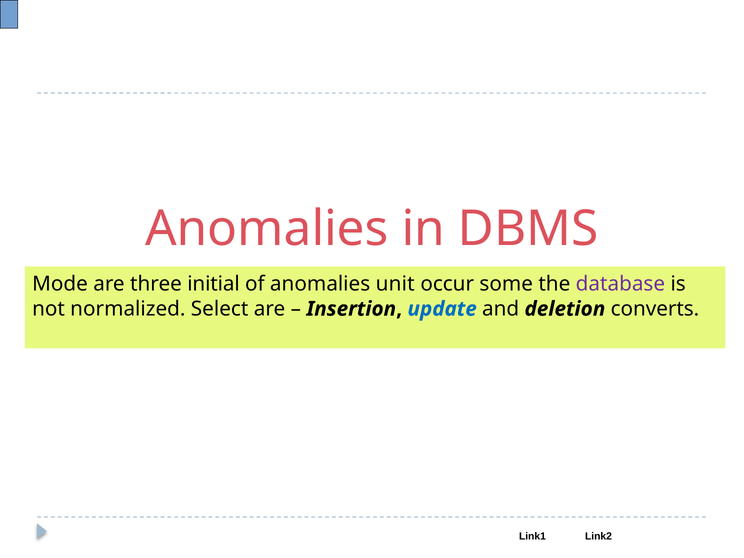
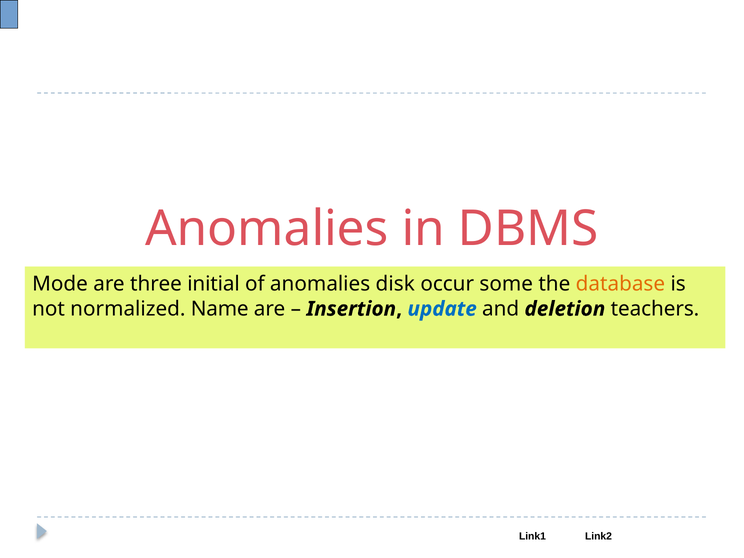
unit: unit -> disk (395, 284)
database colour: purple -> orange (620, 284)
Select: Select -> Name (220, 309)
converts: converts -> teachers (655, 309)
